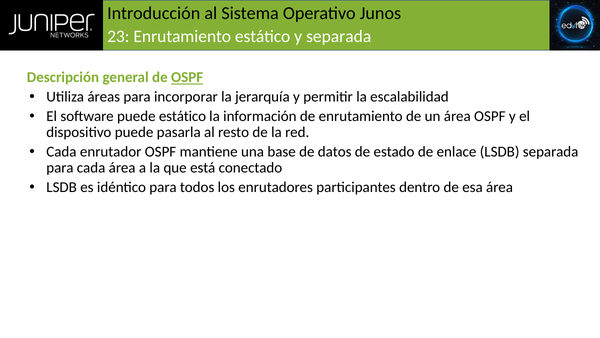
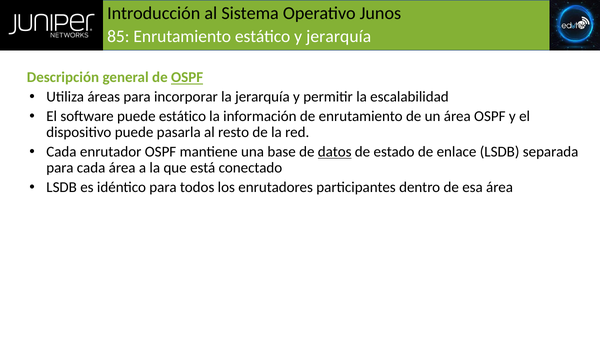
23: 23 -> 85 (118, 37)
y separada: separada -> jerarquía (339, 37)
datos underline: none -> present (335, 152)
